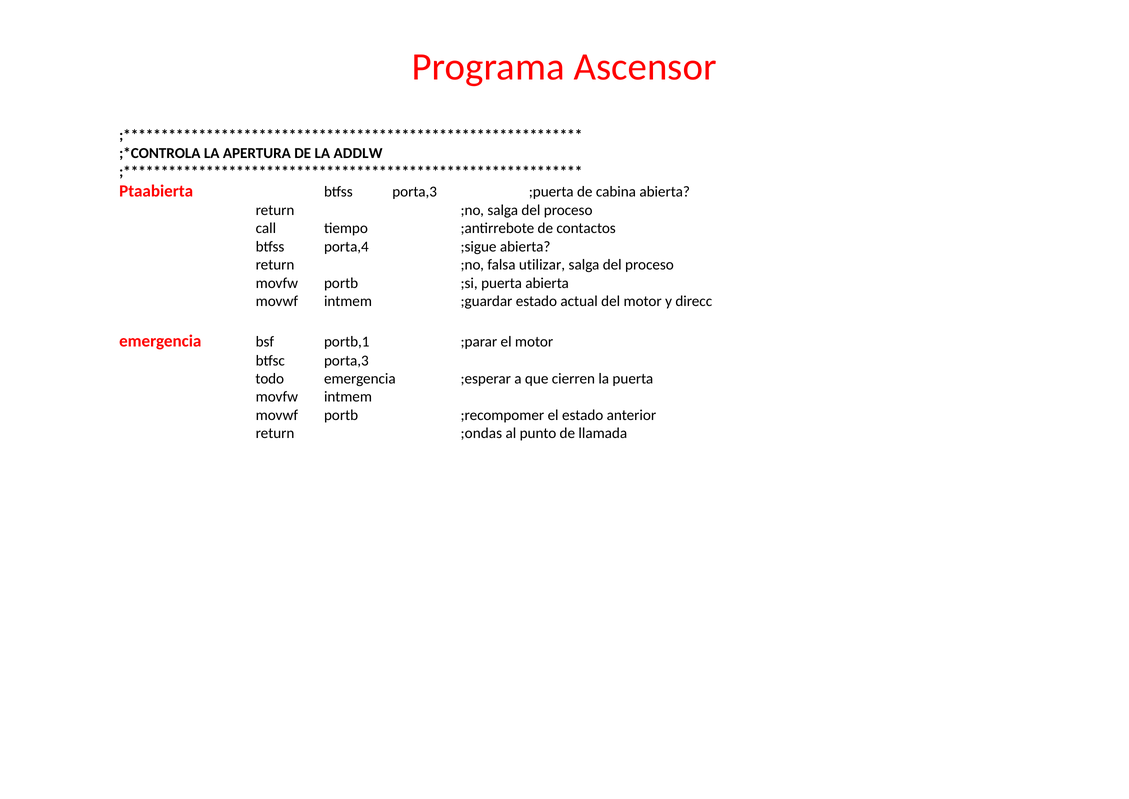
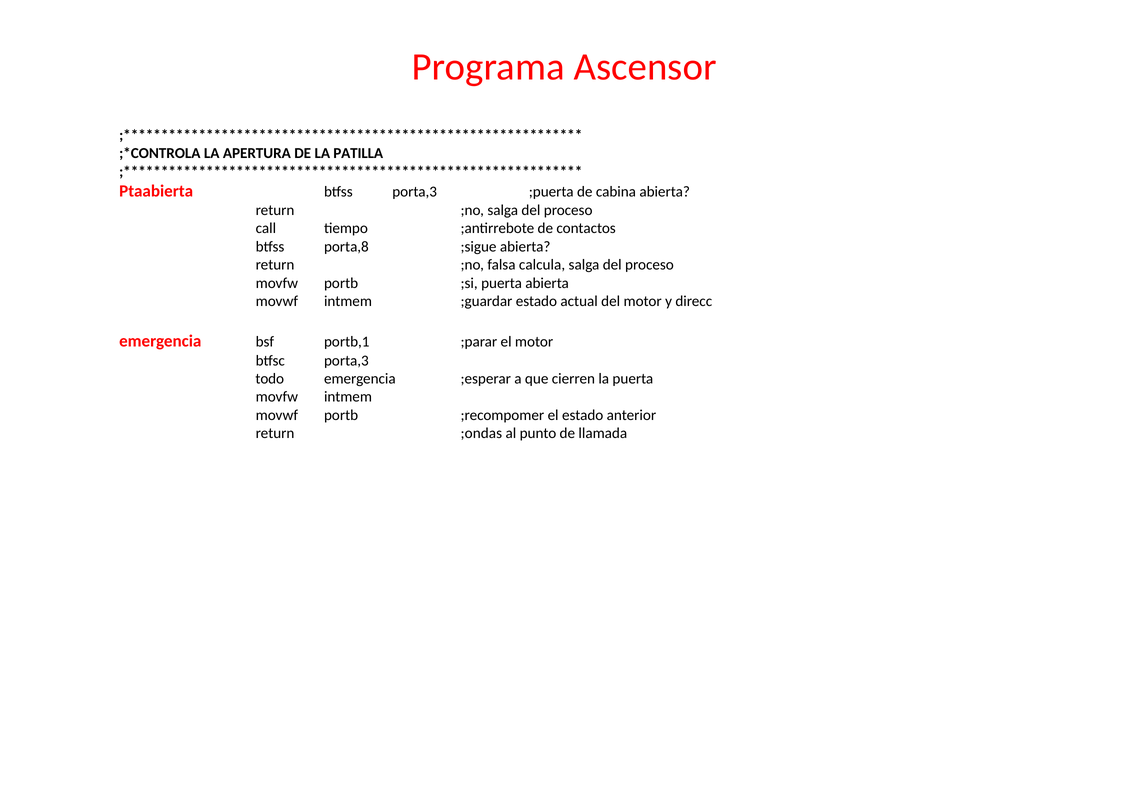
ADDLW: ADDLW -> PATILLA (358, 153)
porta,4: porta,4 -> porta,8 (346, 246)
utilizar: utilizar -> calcula (542, 265)
